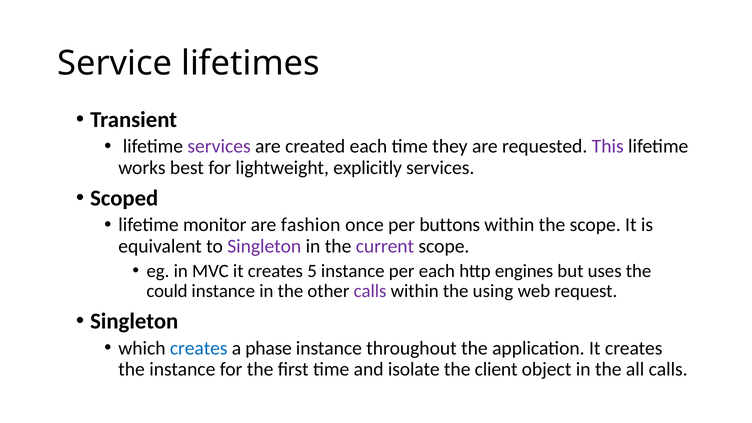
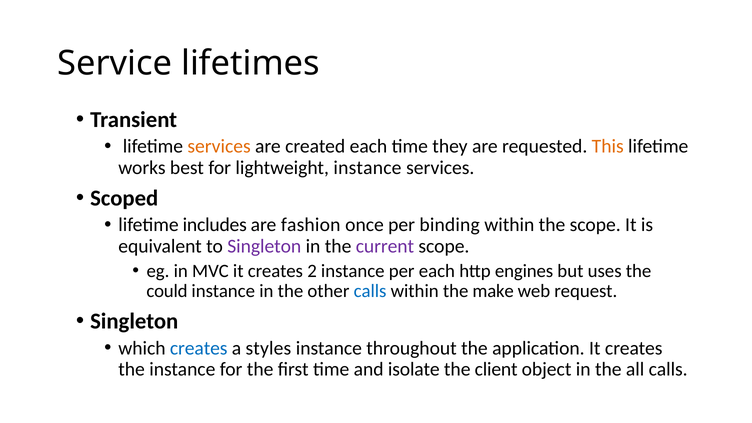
services colour: purple -> orange (219, 146)
This colour: purple -> orange (608, 146)
lightweight explicitly: explicitly -> instance (367, 168)
monitor: monitor -> includes (215, 225)
buttons: buttons -> binding (450, 225)
5: 5 -> 2 (312, 271)
calls colour: purple -> blue (370, 291)
using: using -> make (493, 291)
phase: phase -> styles (268, 348)
